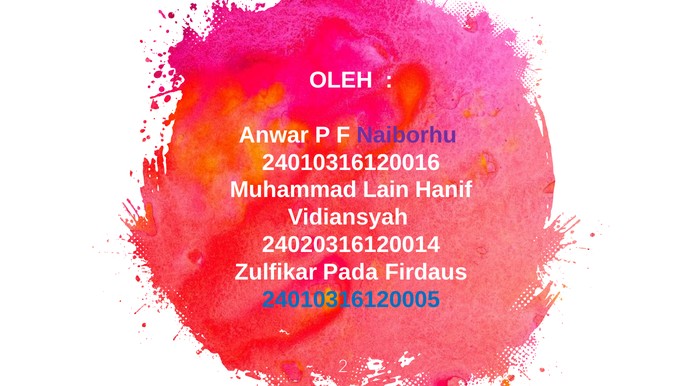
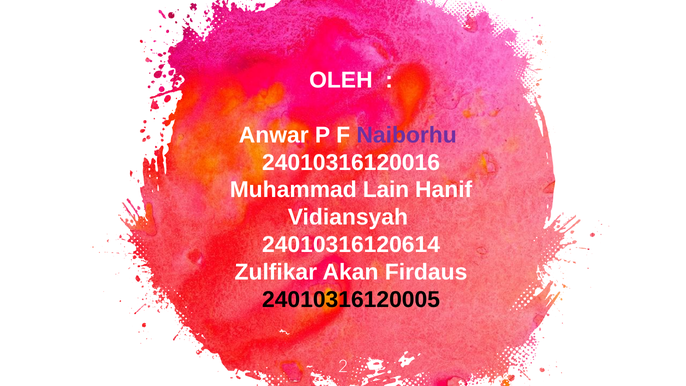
24020316120014: 24020316120014 -> 24010316120614 (351, 245)
Pada: Pada -> Akan (351, 272)
24010316120005 colour: blue -> black (351, 300)
